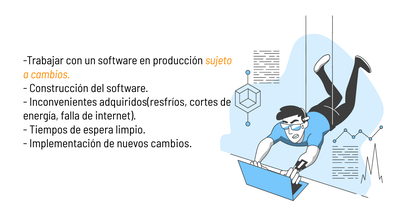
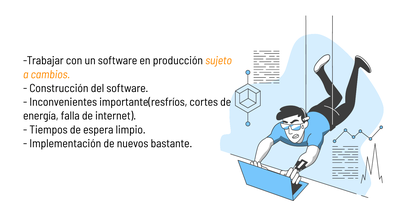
adquiridos(resfríos: adquiridos(resfríos -> importante(resfríos (143, 102)
nuevos cambios: cambios -> bastante (171, 143)
